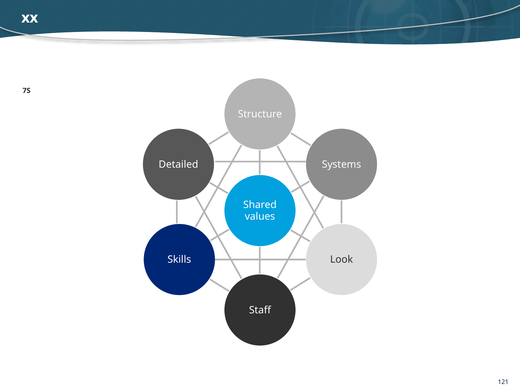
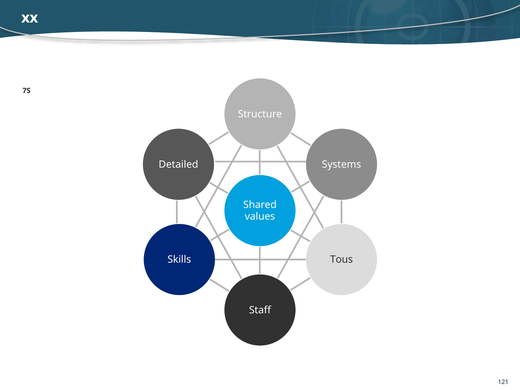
Look: Look -> Tous (342, 260)
